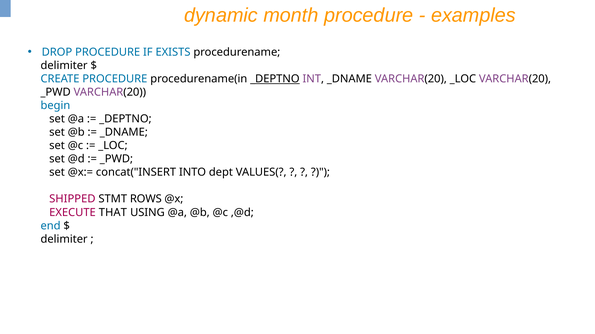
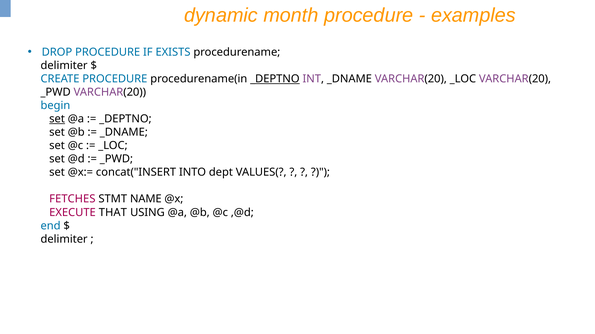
set underline: none -> present (57, 119)
SHIPPED: SHIPPED -> FETCHES (72, 199)
ROWS: ROWS -> NAME (146, 199)
